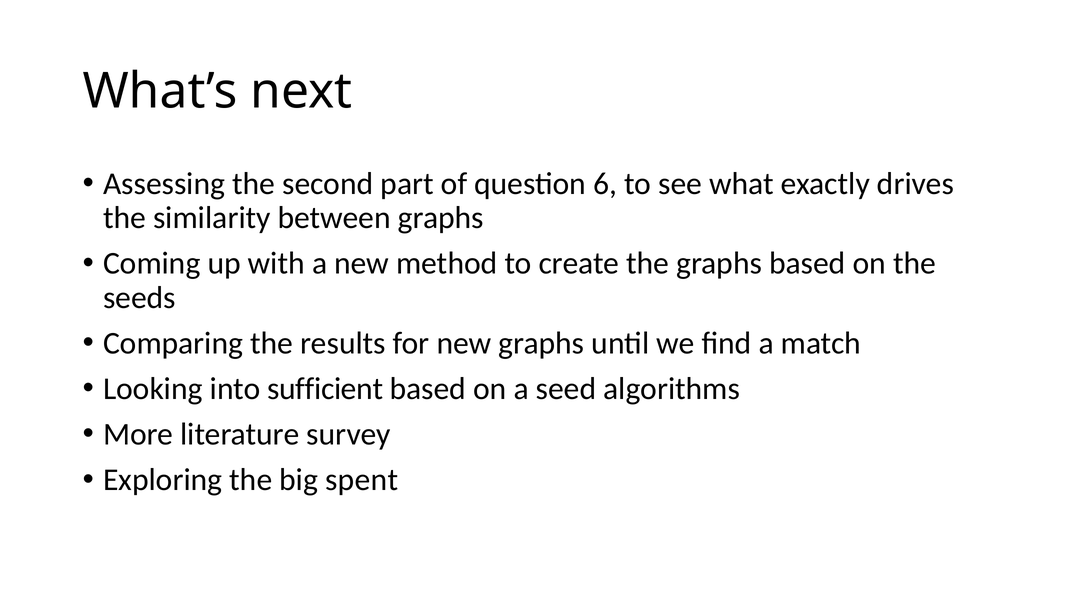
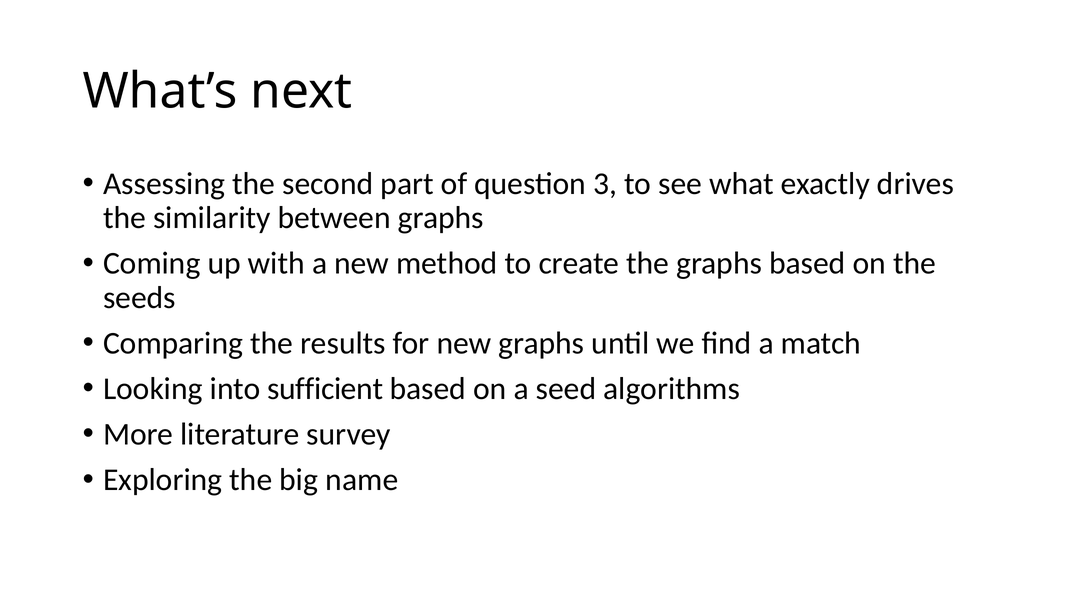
6: 6 -> 3 (605, 183)
spent: spent -> name (362, 479)
